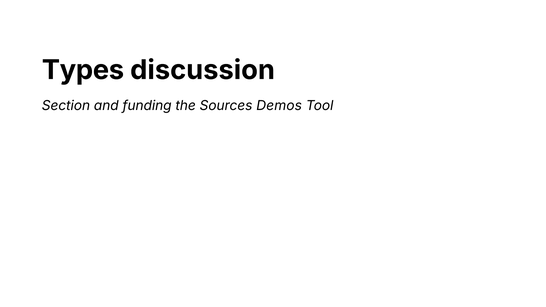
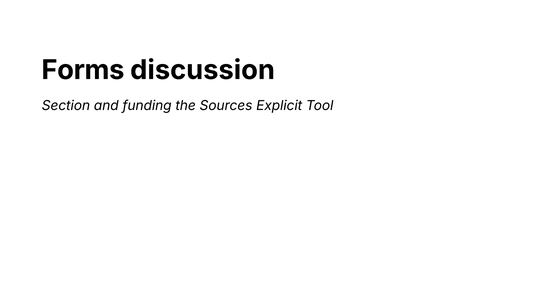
Types: Types -> Forms (83, 70)
Demos: Demos -> Explicit (279, 106)
